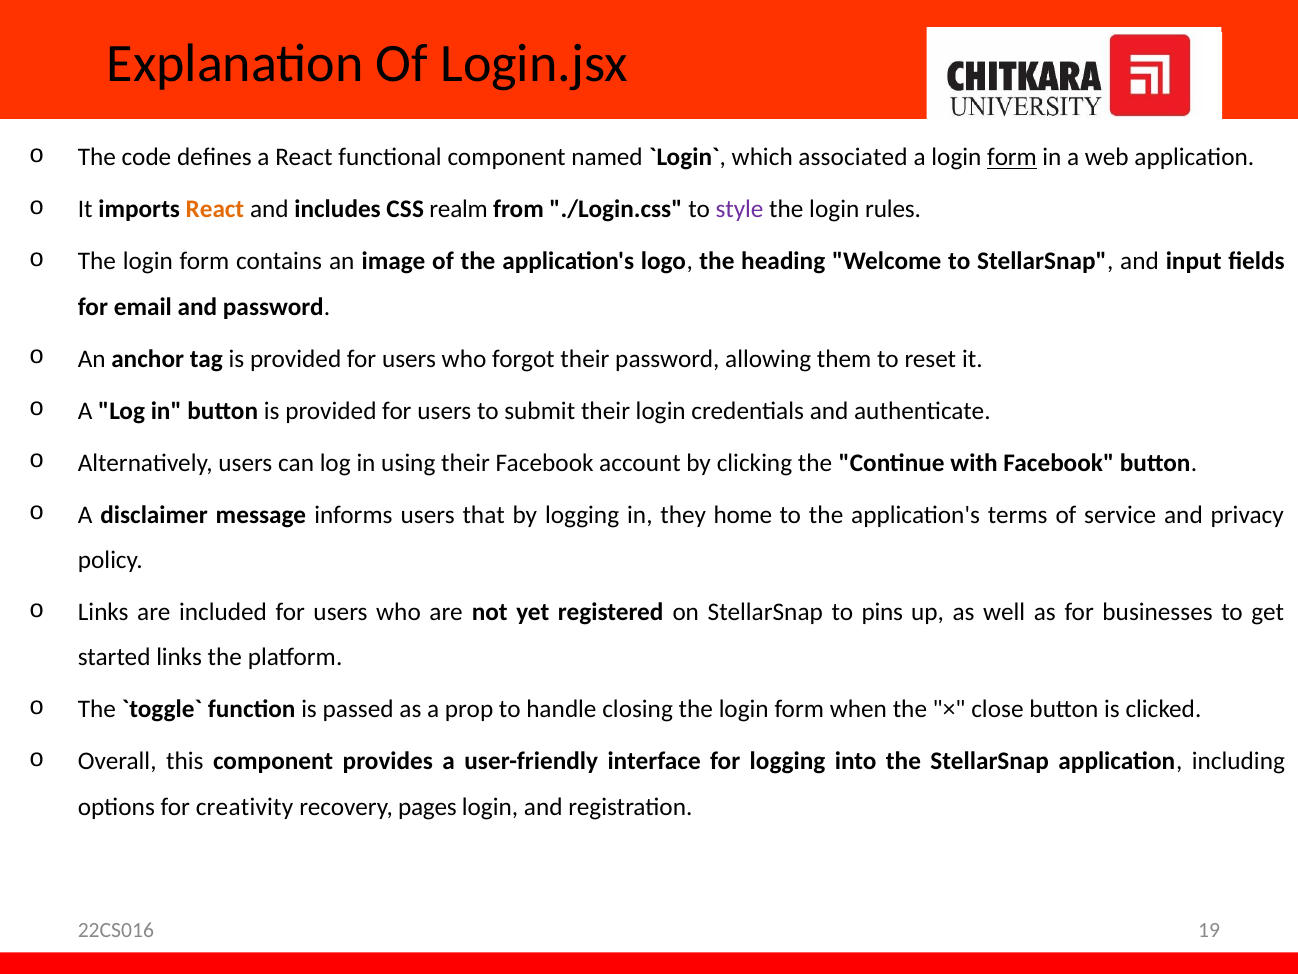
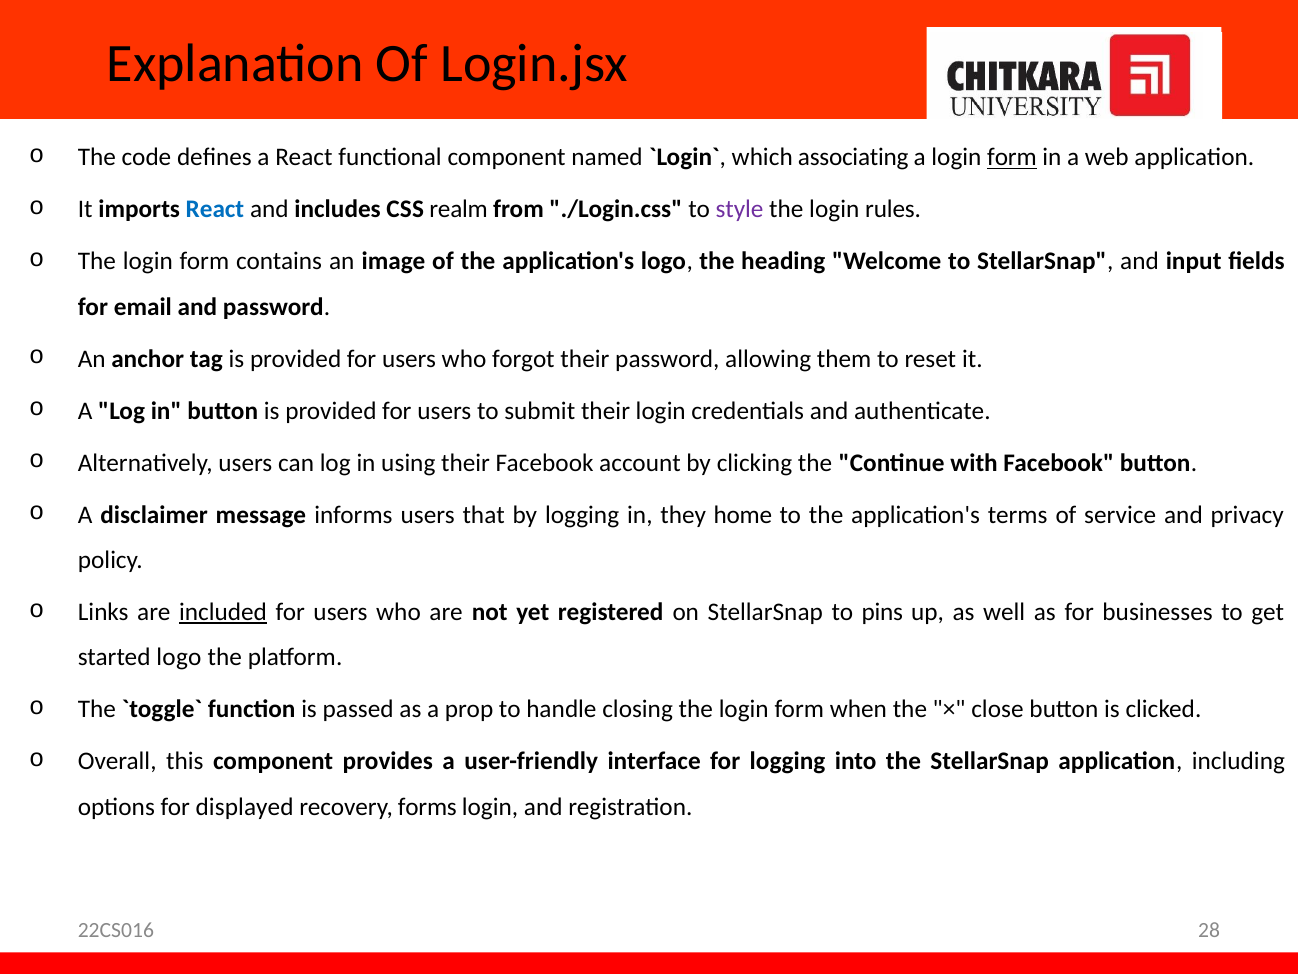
associated: associated -> associating (853, 157)
React colour: orange -> blue (215, 209)
included underline: none -> present (223, 612)
started links: links -> logo (179, 657)
creativity: creativity -> displayed (245, 806)
pages: pages -> forms (427, 806)
19: 19 -> 28 (1209, 929)
